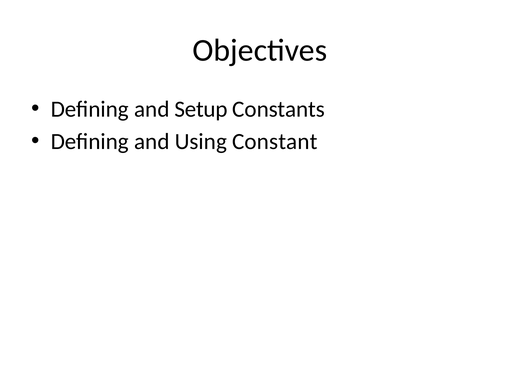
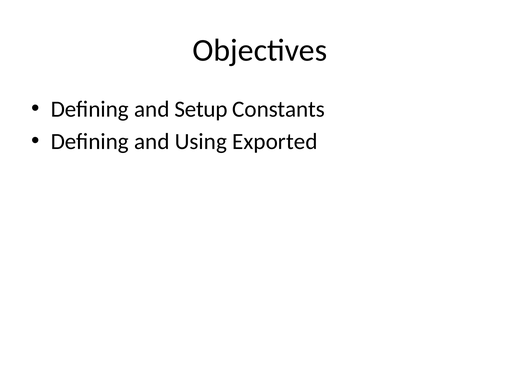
Constant: Constant -> Exported (275, 141)
